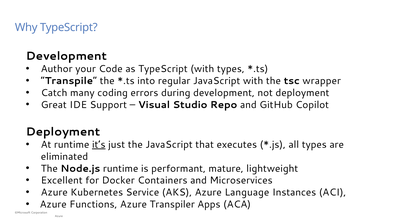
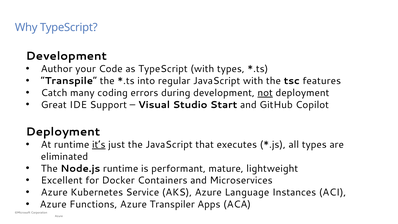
wrapper: wrapper -> features (322, 81)
not underline: none -> present (265, 93)
Repo: Repo -> Start (224, 105)
